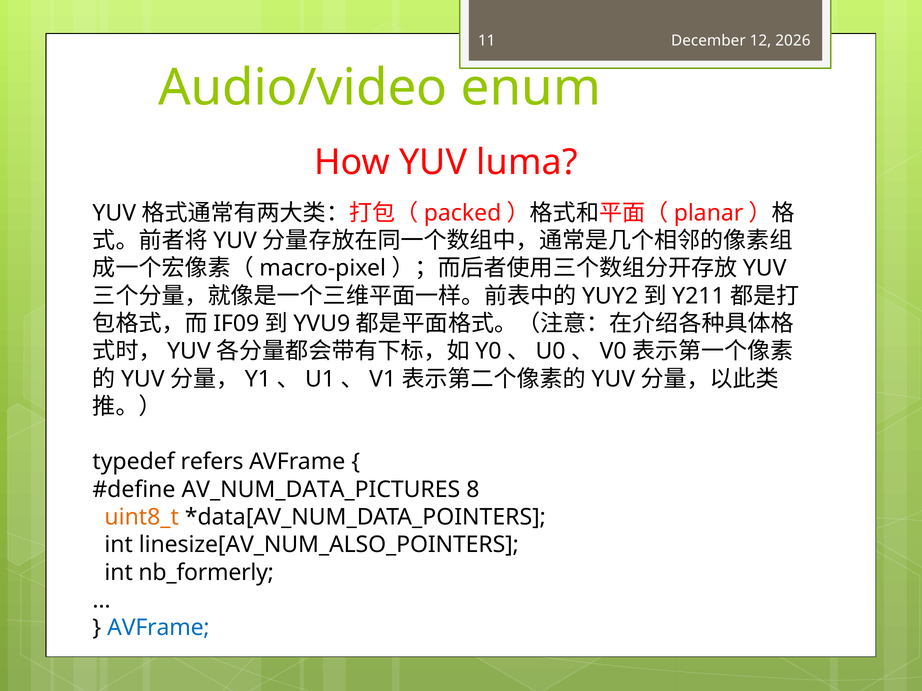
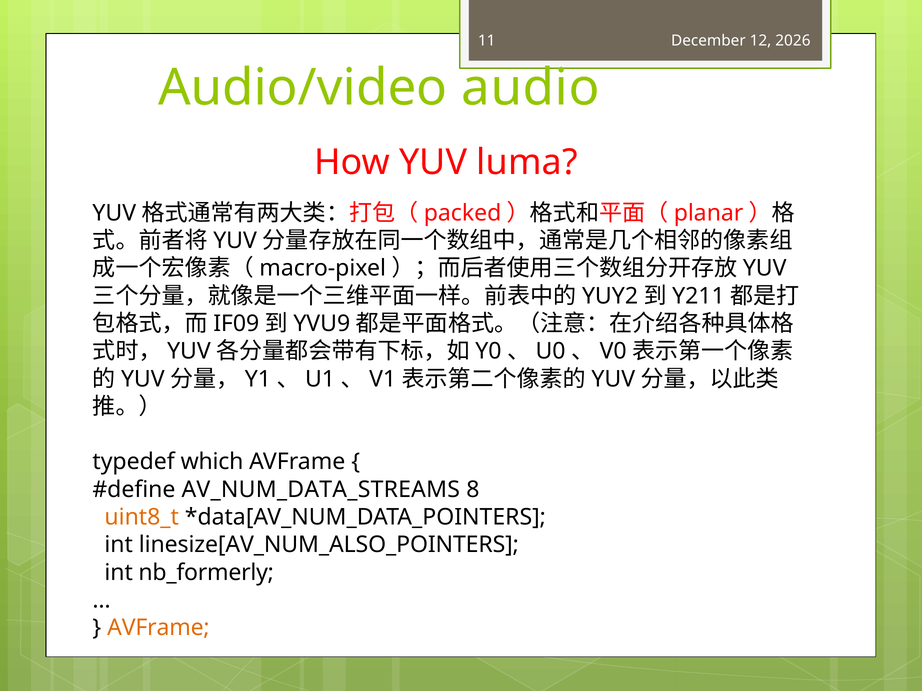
enum: enum -> audio (531, 88)
refers: refers -> which (212, 462)
AV_NUM_DATA_PICTURES: AV_NUM_DATA_PICTURES -> AV_NUM_DATA_STREAMS (321, 490)
AVFrame colour: blue -> orange (158, 628)
